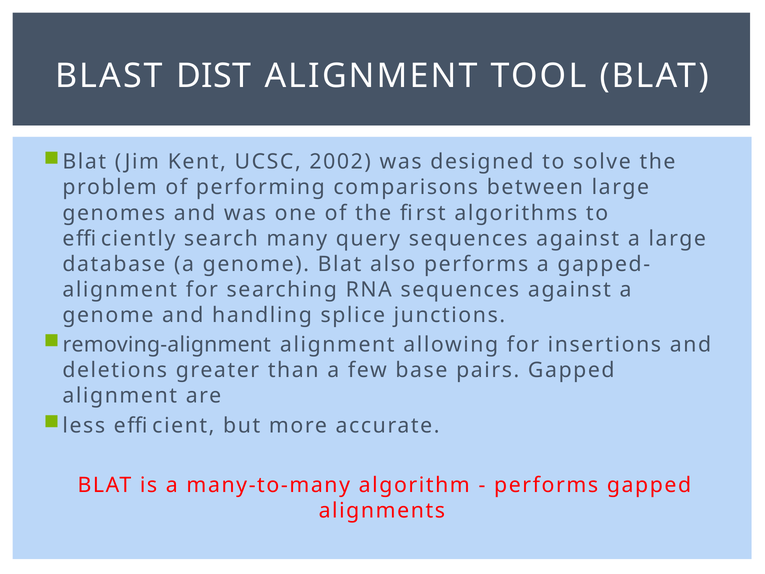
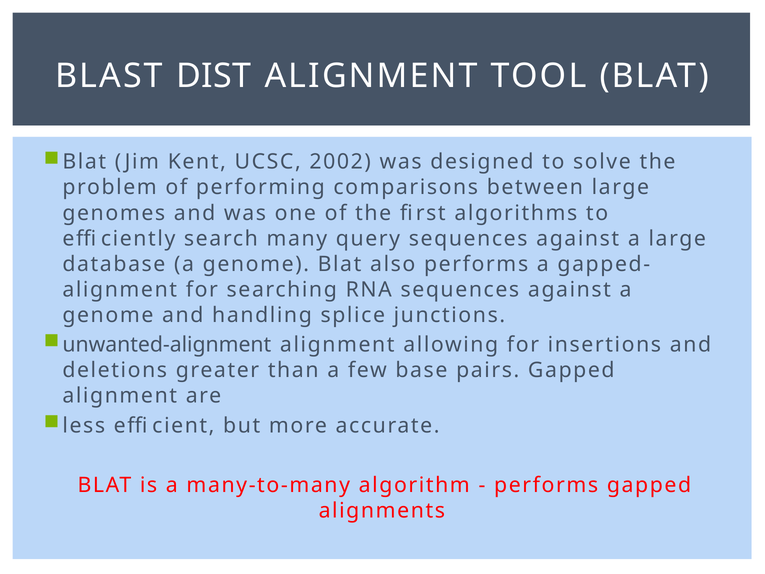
removing-alignment: removing-alignment -> unwanted-alignment (167, 345)
